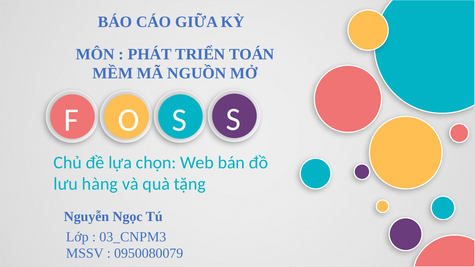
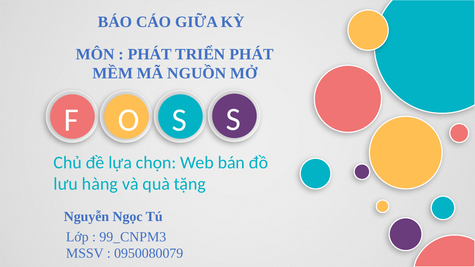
TRIỂN TOÁN: TOÁN -> PHÁT (252, 54)
03_CNPM3: 03_CNPM3 -> 99_CNPM3 (133, 237)
